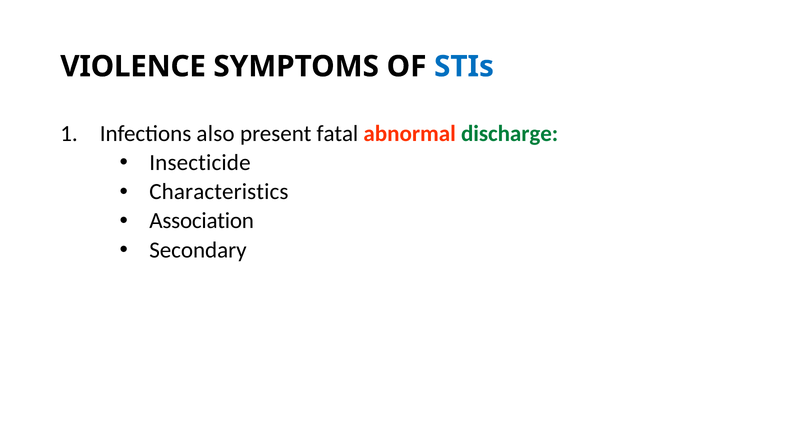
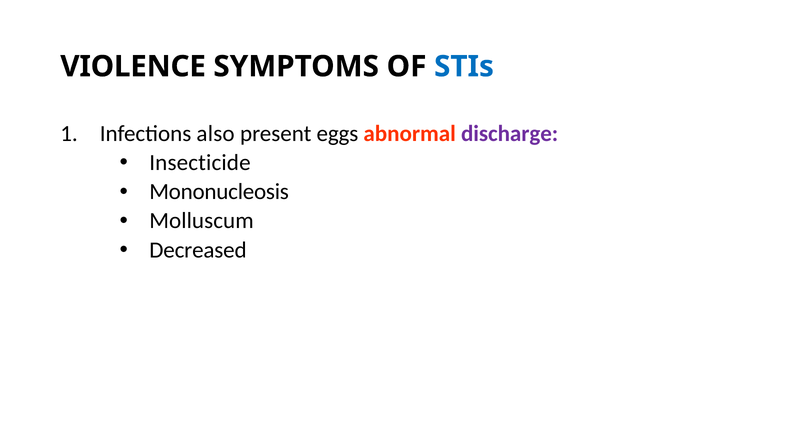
fatal: fatal -> eggs (337, 134)
discharge colour: green -> purple (510, 134)
Characteristics: Characteristics -> Mononucleosis (219, 192)
Association: Association -> Molluscum (201, 221)
Secondary: Secondary -> Decreased (198, 250)
